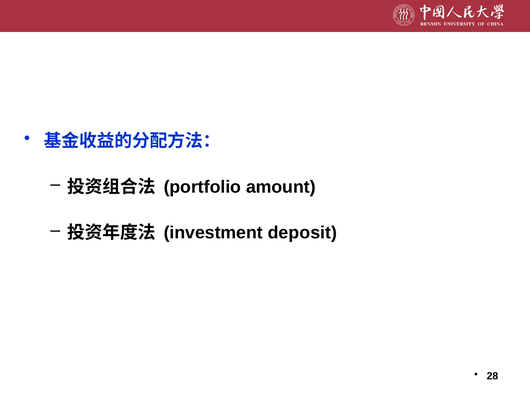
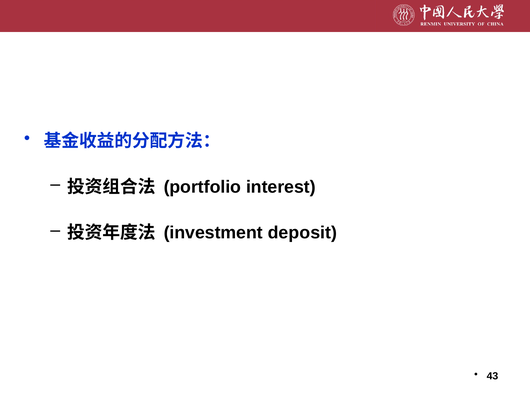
amount: amount -> interest (281, 187)
28: 28 -> 43 (492, 376)
